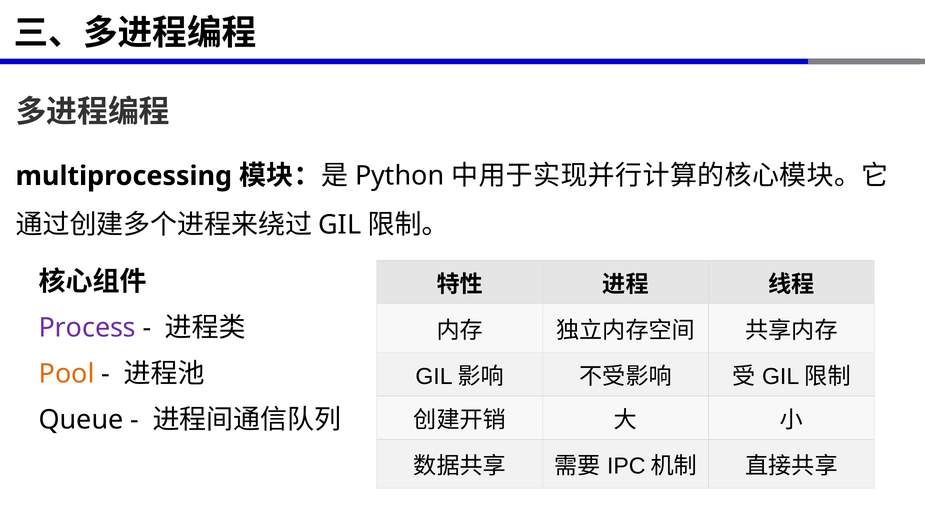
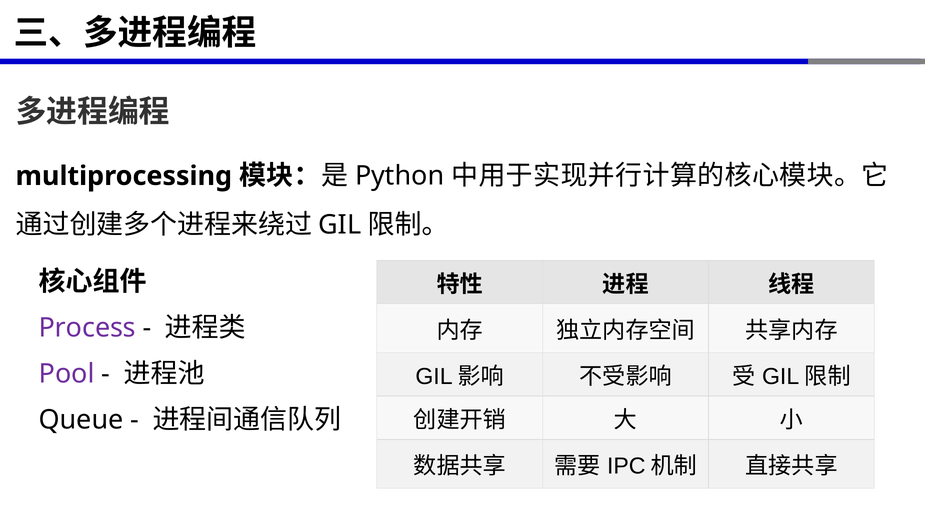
Pool colour: orange -> purple (67, 373)
